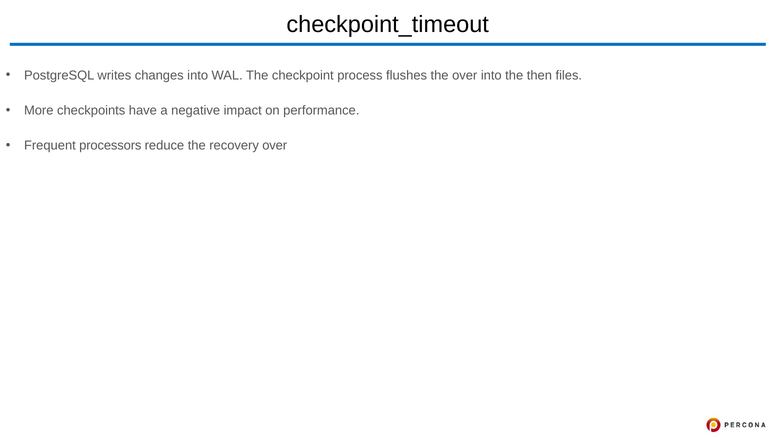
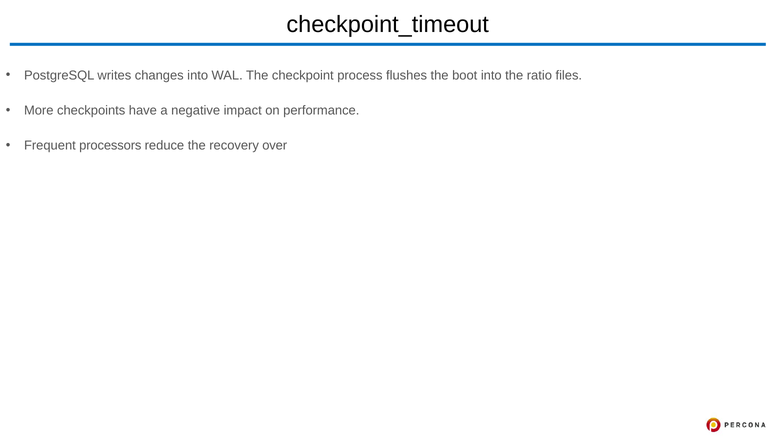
the over: over -> boot (465, 75)
then: then -> ratio (539, 75)
